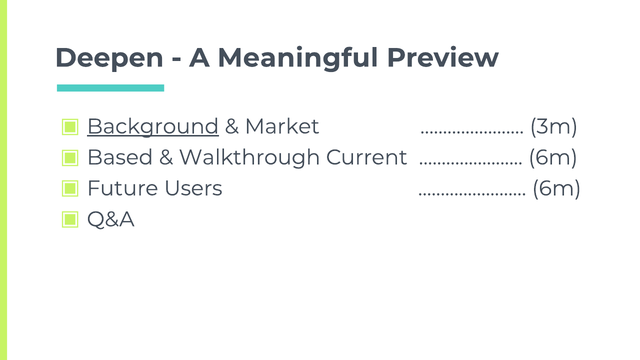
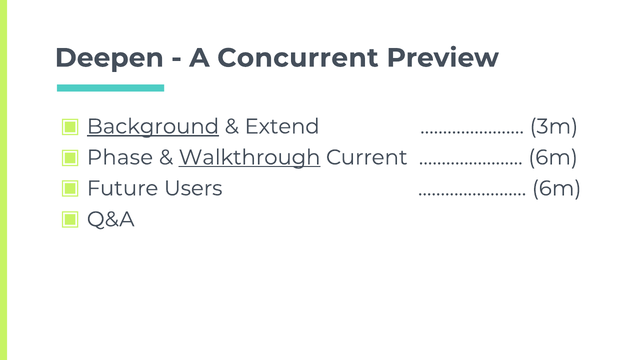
Meaningful: Meaningful -> Concurrent (298, 58)
Market: Market -> Extend (282, 126)
Based: Based -> Phase (120, 157)
Walkthrough underline: none -> present (250, 157)
